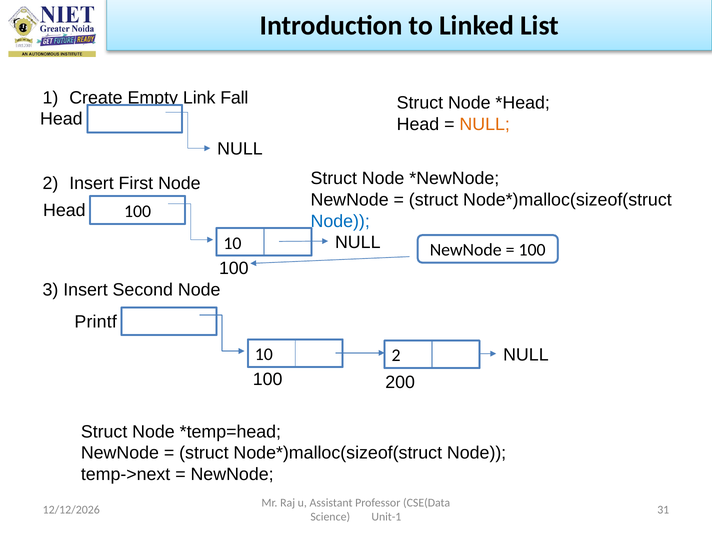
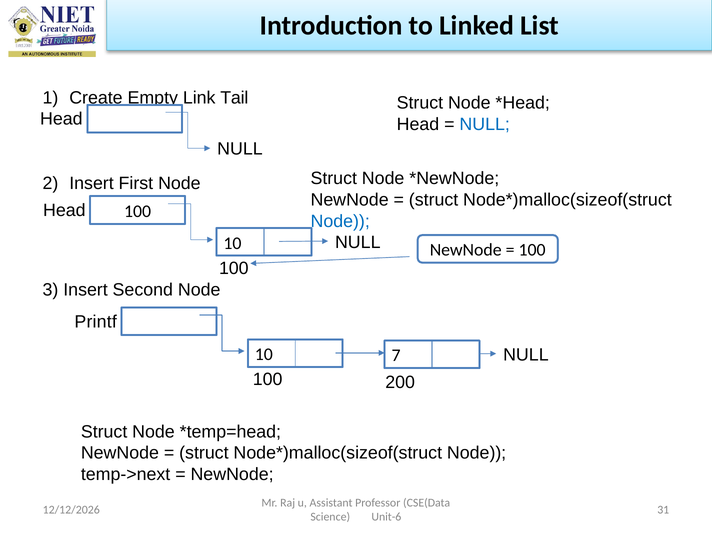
Fall: Fall -> Tail (234, 98)
NULL colour: orange -> blue (485, 124)
10 2: 2 -> 7 (396, 356)
Unit-1: Unit-1 -> Unit-6 (386, 517)
